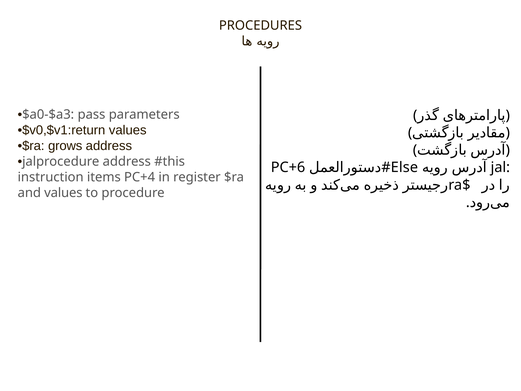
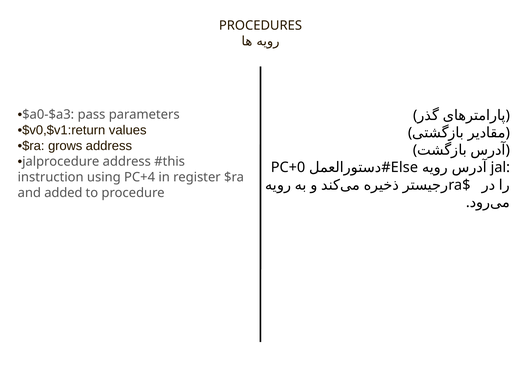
PC+6: PC+6 -> PC+0 (288, 167)
items: items -> using (104, 177)
and values: values -> added (63, 193)
